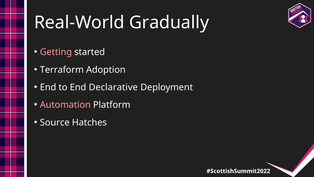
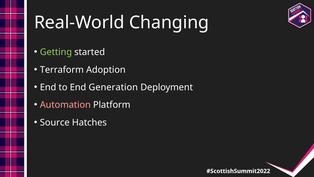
Gradually: Gradually -> Changing (169, 23)
Getting colour: pink -> light green (56, 52)
Declarative: Declarative -> Generation (113, 87)
